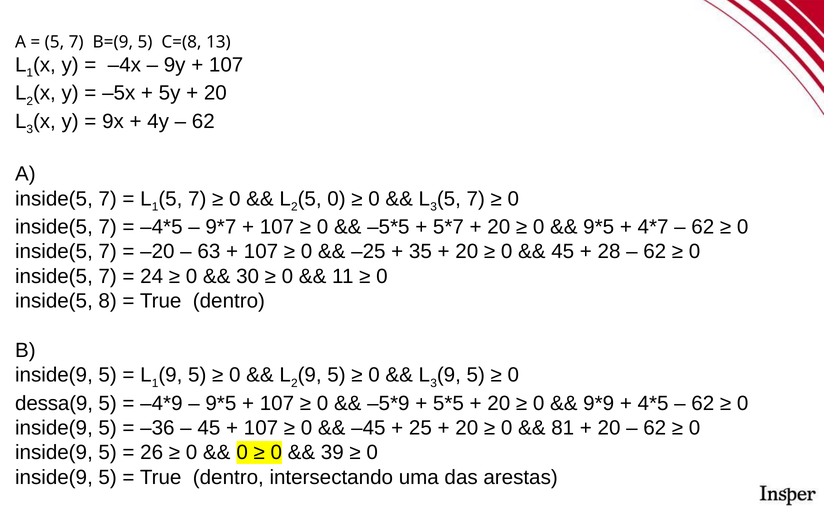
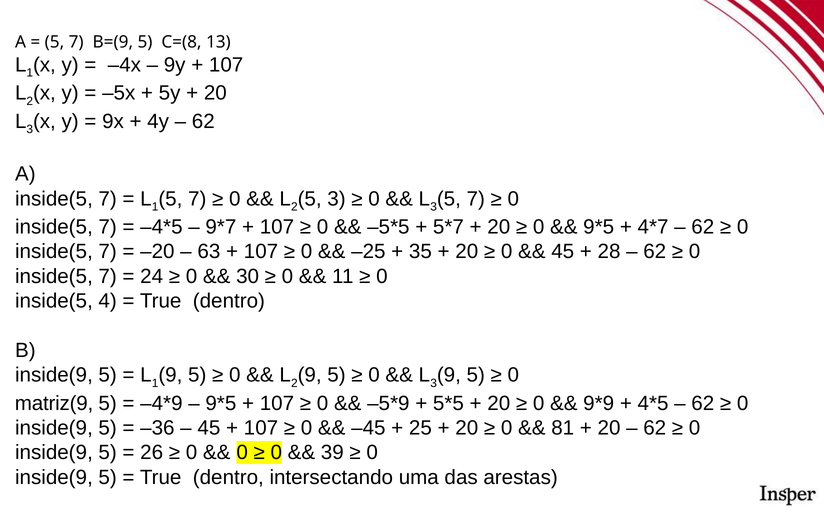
5 0: 0 -> 3 (336, 199)
8: 8 -> 4 (108, 301)
dessa(9: dessa(9 -> matriz(9 (54, 403)
